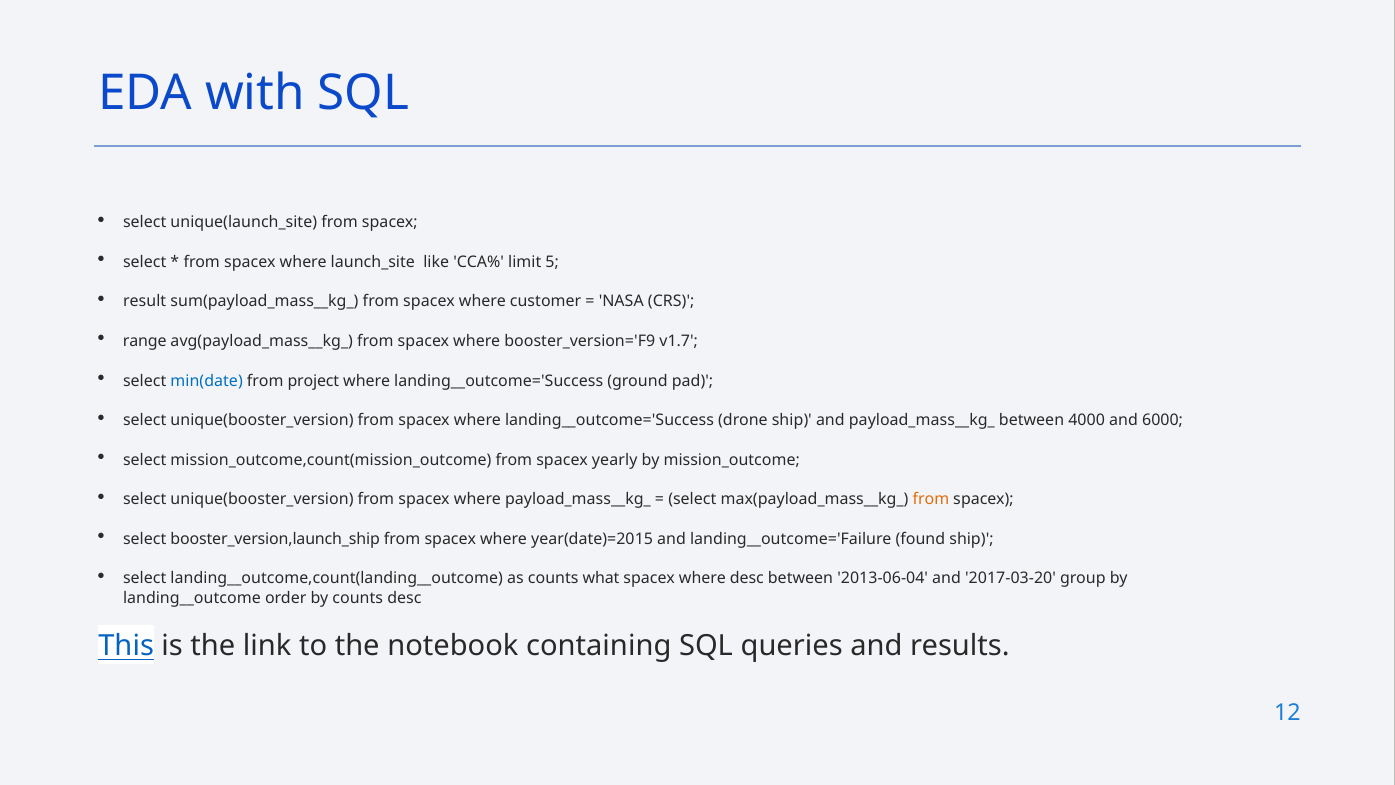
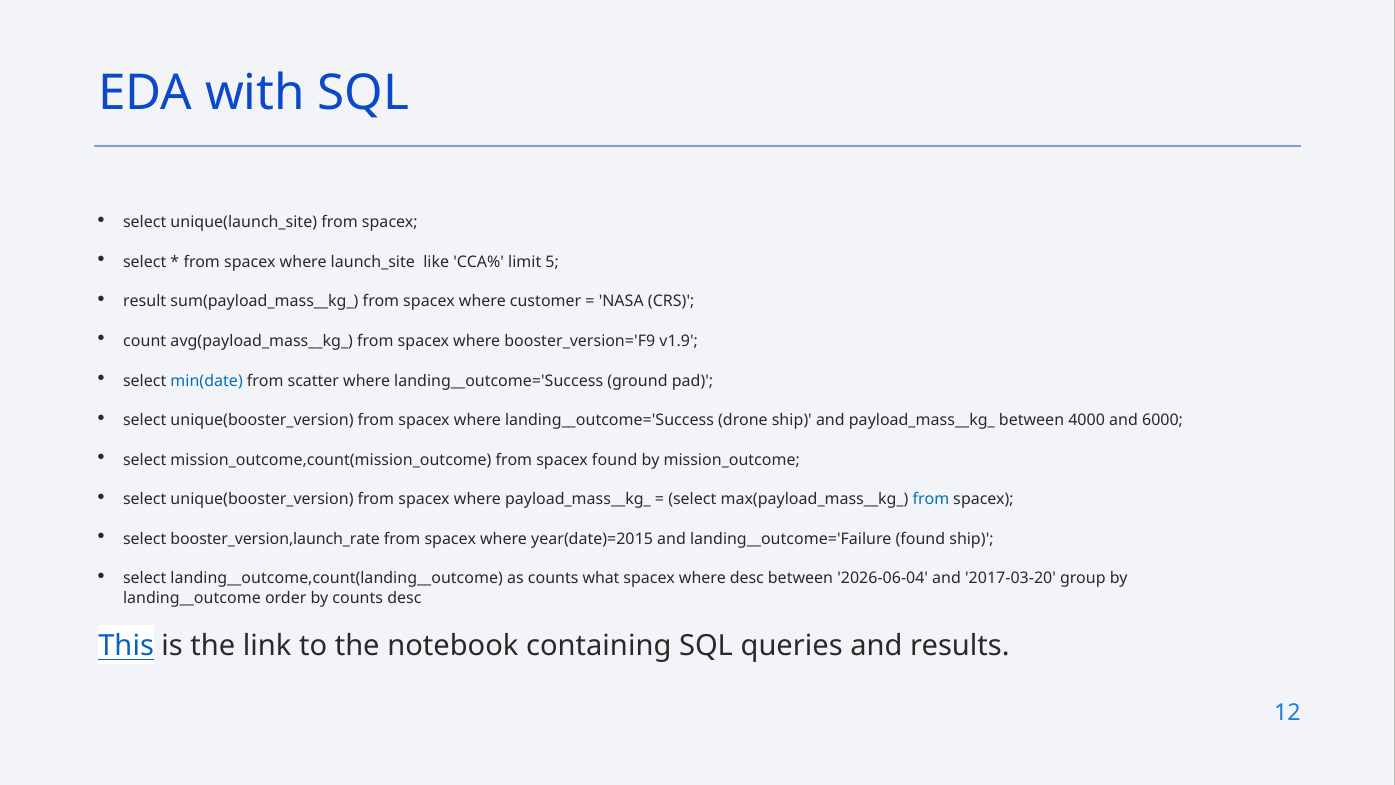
range: range -> count (145, 341)
v1.7: v1.7 -> v1.9 (679, 341)
project: project -> scatter (313, 381)
spacex yearly: yearly -> found (615, 460)
from colour: orange -> blue (931, 499)
booster_version,launch_ship: booster_version,launch_ship -> booster_version,launch_rate (275, 539)
2013-06-04: 2013-06-04 -> 2026-06-04 (883, 578)
